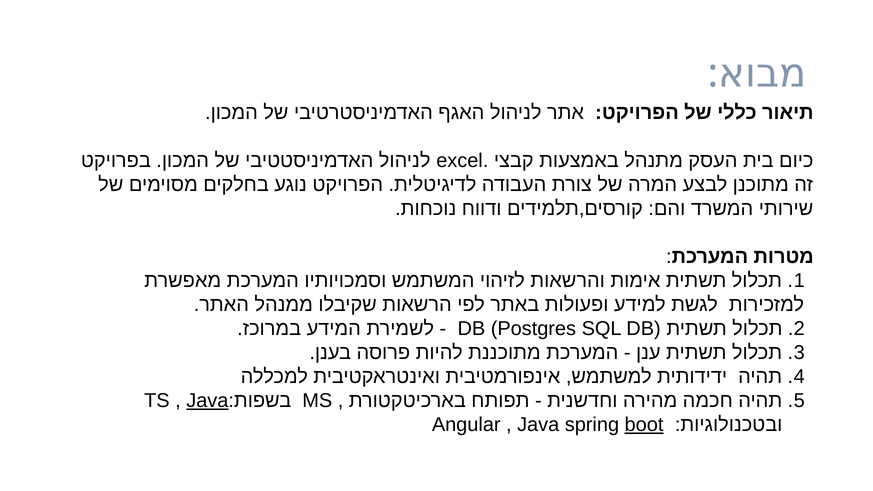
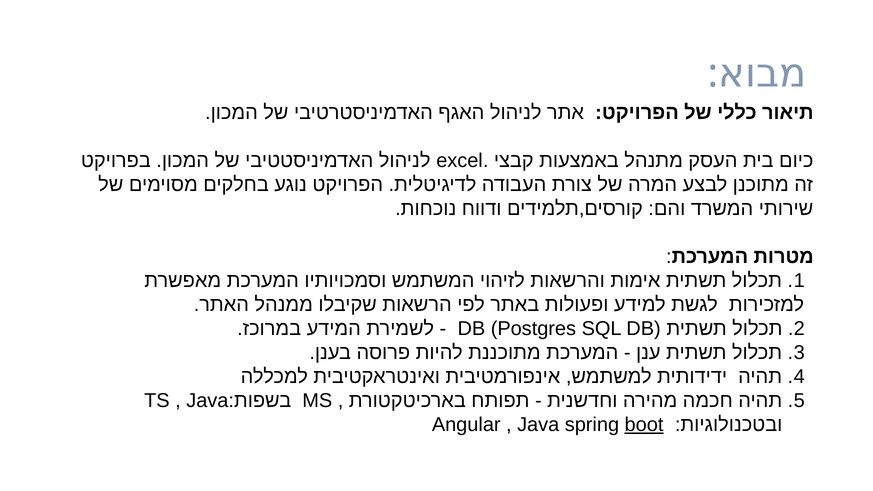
Java underline: present -> none (207, 401)
